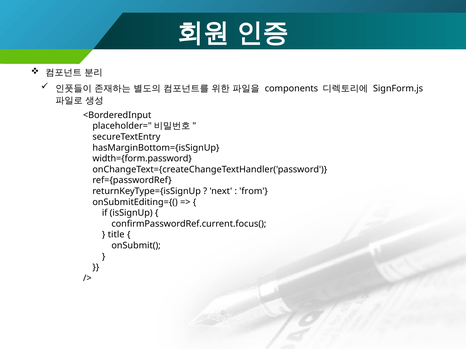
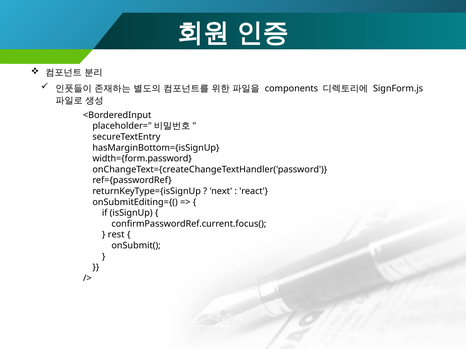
from: from -> react (254, 191)
title: title -> rest (116, 235)
